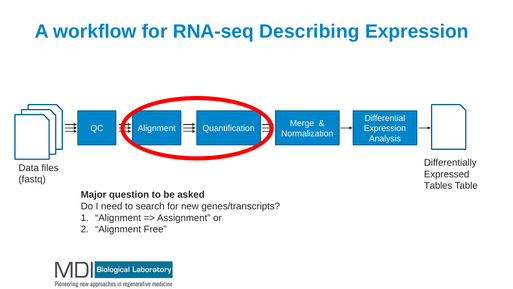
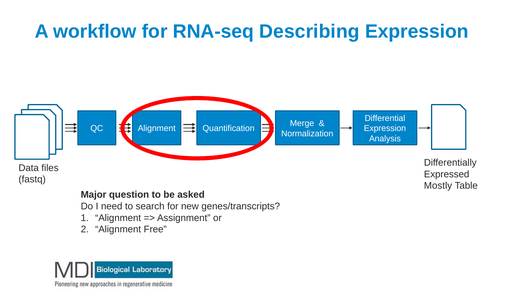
Tables: Tables -> Mostly (438, 185)
